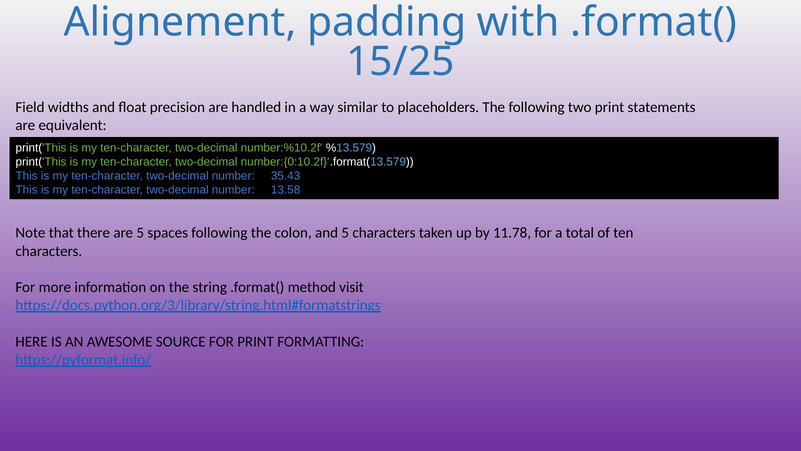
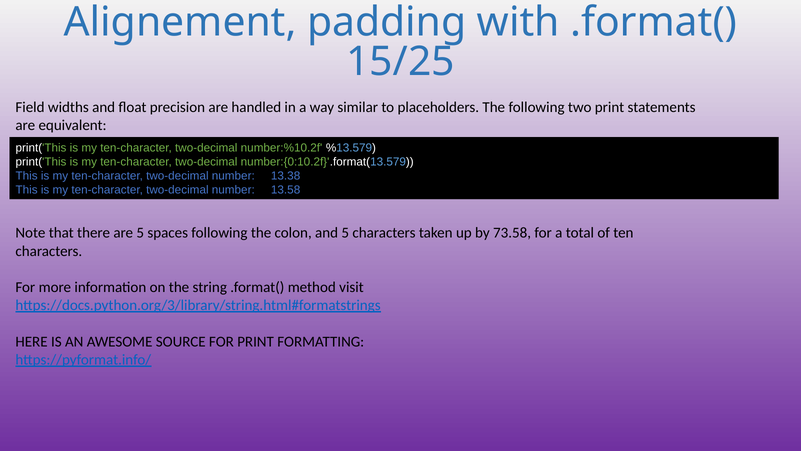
35.43: 35.43 -> 13.38 (286, 176)
11.78: 11.78 -> 73.58 (512, 233)
